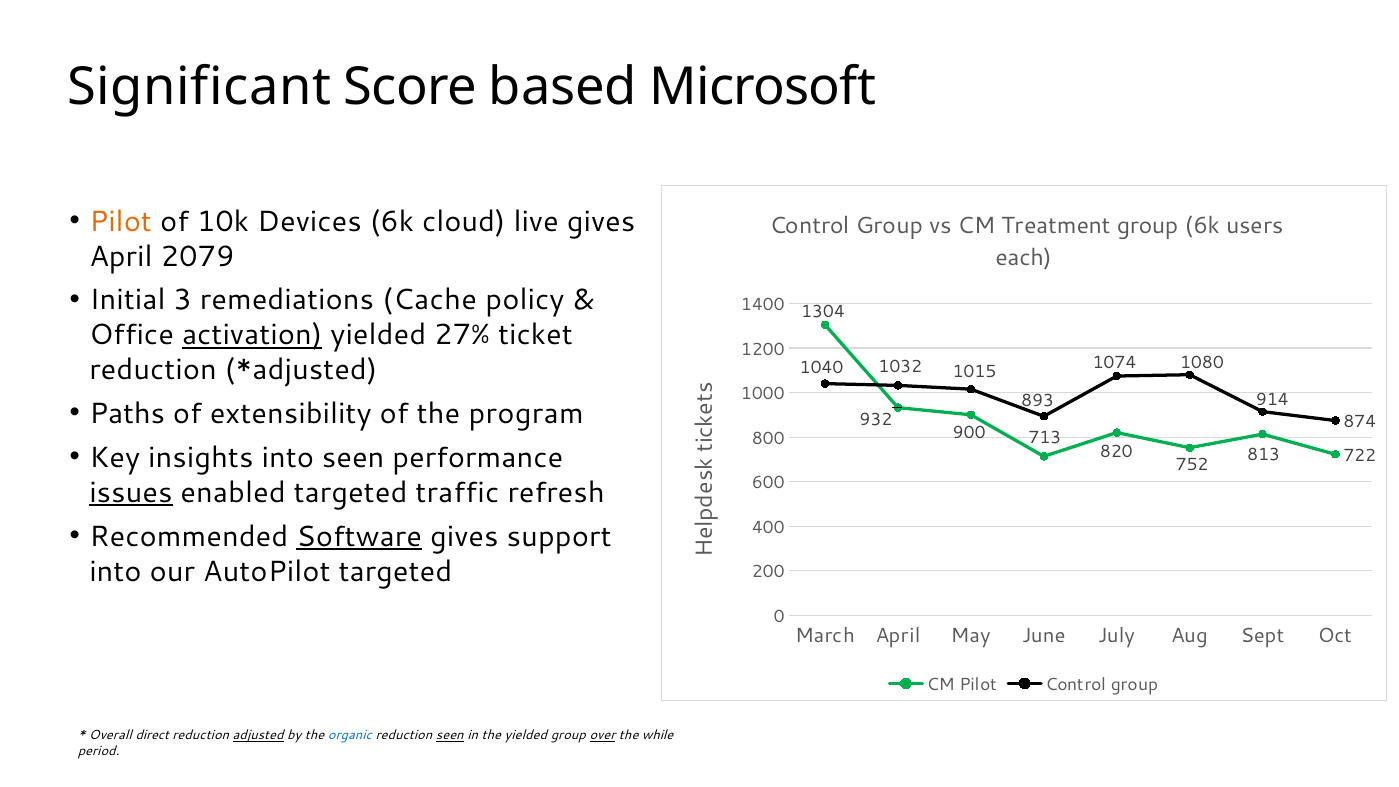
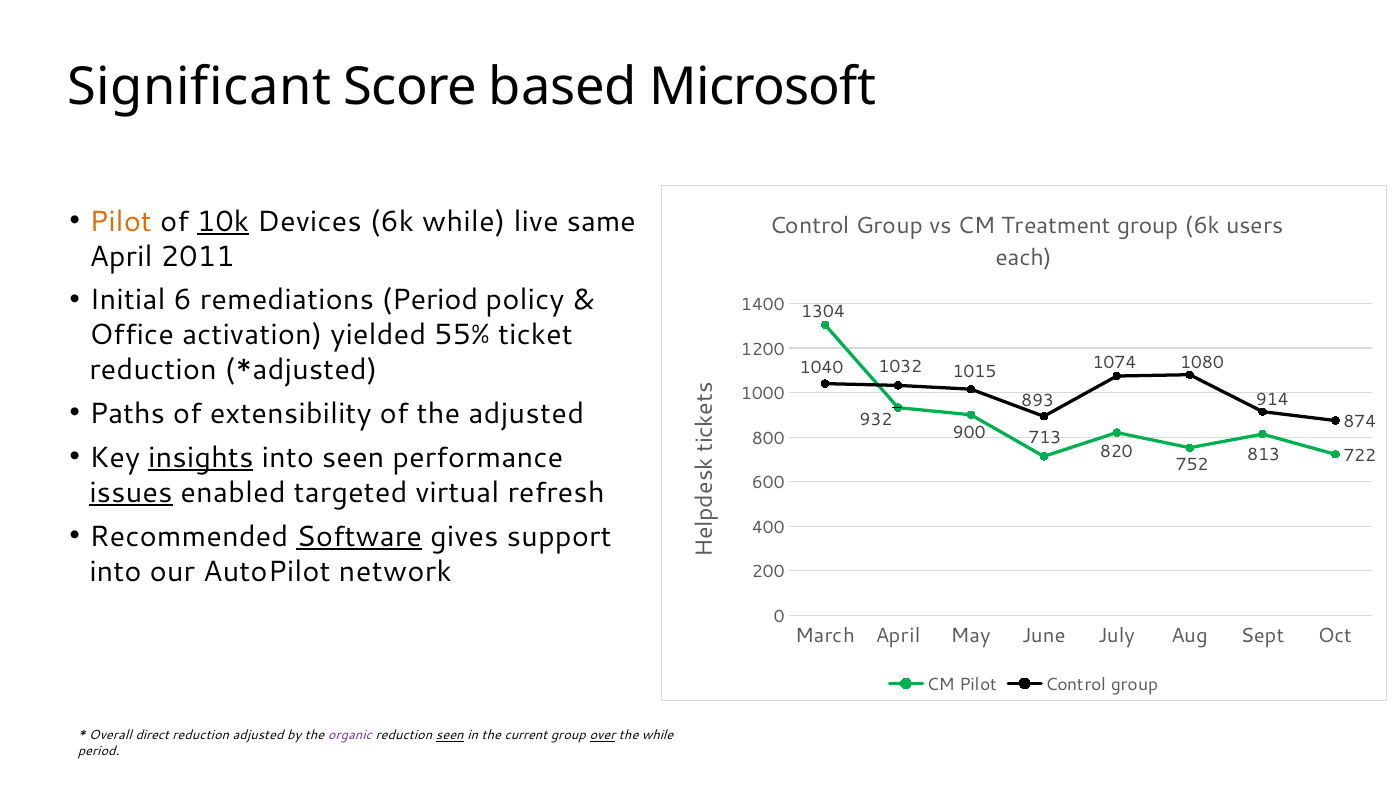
10k underline: none -> present (223, 221)
6k cloud: cloud -> while (464, 221)
live gives: gives -> same (601, 221)
2079: 2079 -> 2011 (198, 256)
3: 3 -> 6 (183, 300)
remediations Cache: Cache -> Period (430, 300)
activation underline: present -> none (252, 335)
27%: 27% -> 55% (462, 335)
the program: program -> adjusted (526, 414)
insights underline: none -> present (201, 458)
traffic: traffic -> virtual (457, 493)
AutoPilot targeted: targeted -> network (395, 571)
adjusted underline: present -> none (258, 735)
organic colour: blue -> purple (350, 735)
the yielded: yielded -> current (526, 735)
